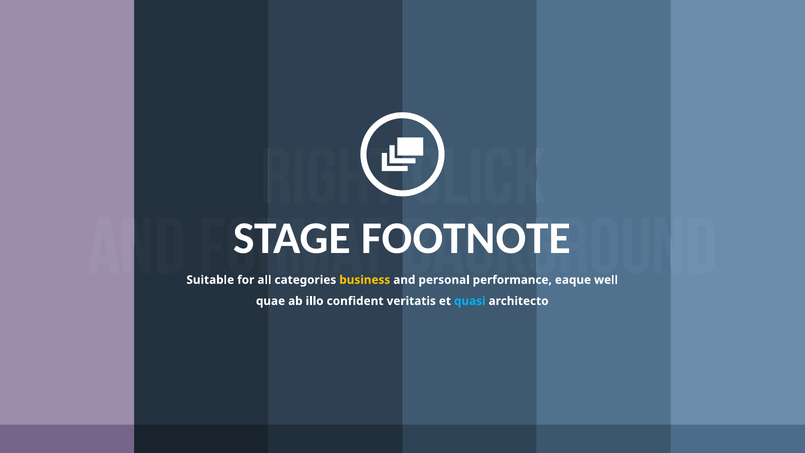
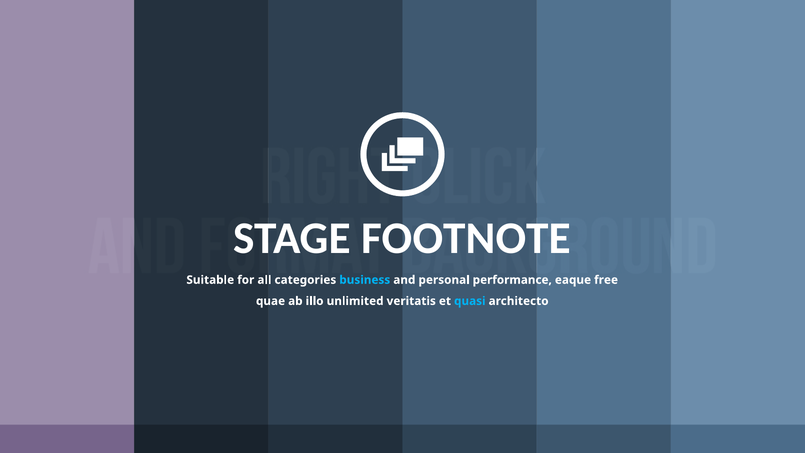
business colour: yellow -> light blue (365, 280)
well: well -> free (606, 280)
confident: confident -> unlimited (355, 301)
